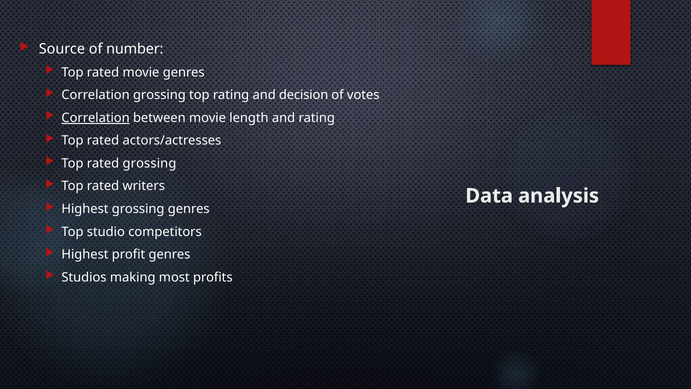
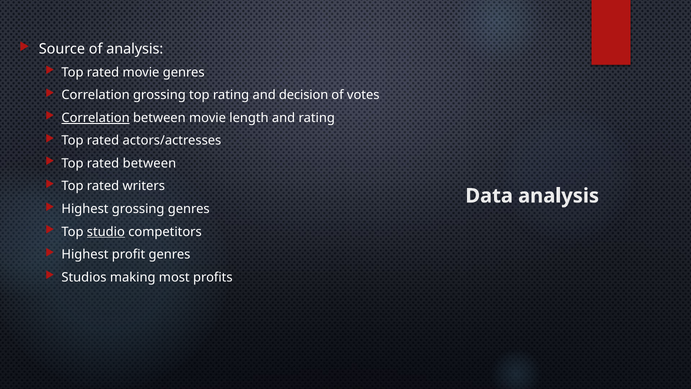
of number: number -> analysis (135, 49)
rated grossing: grossing -> between (149, 163)
studio underline: none -> present (106, 232)
